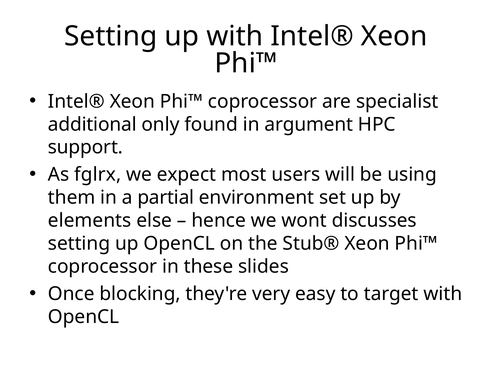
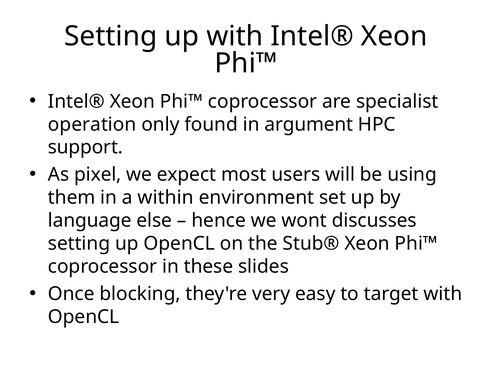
additional: additional -> operation (92, 124)
fglrx: fglrx -> pixel (98, 175)
partial: partial -> within (166, 198)
elements: elements -> language (90, 221)
